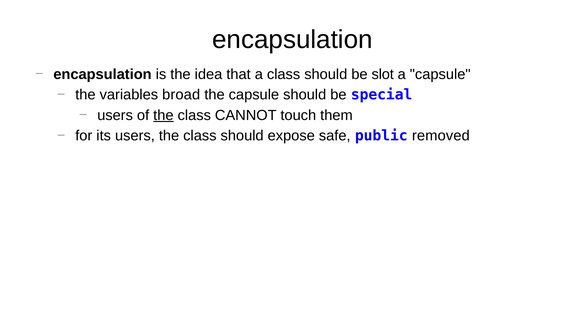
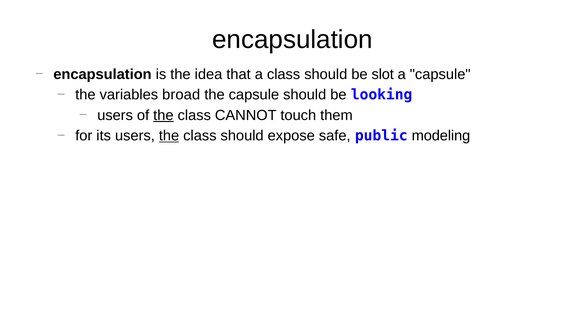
special: special -> looking (382, 95)
the underline: none -> present (169, 136)
removed: removed -> modeling (441, 136)
